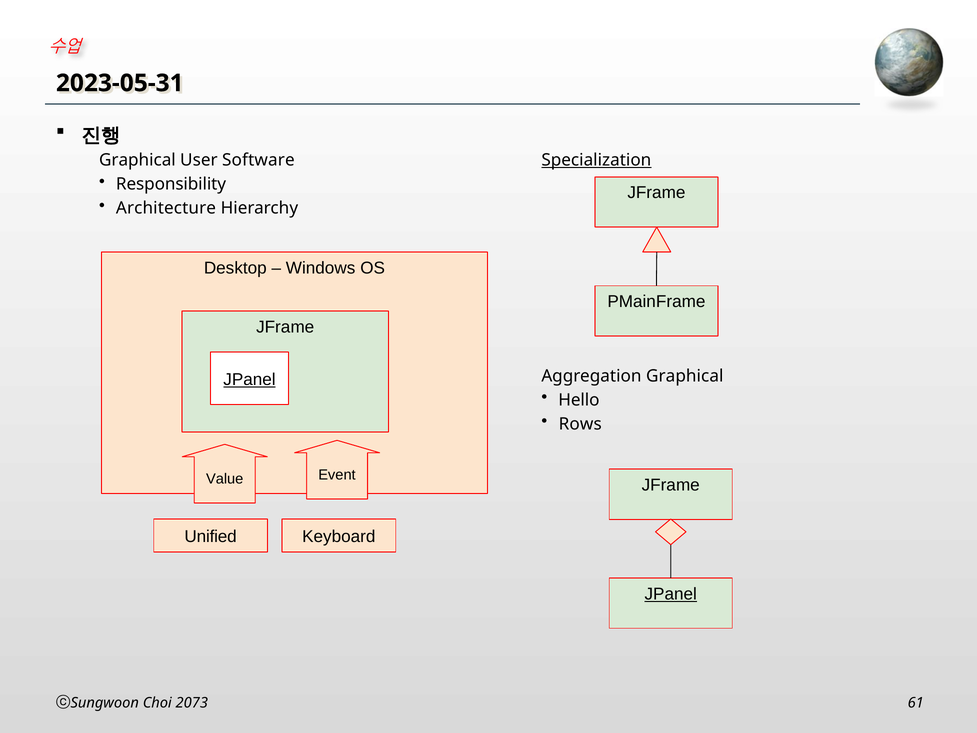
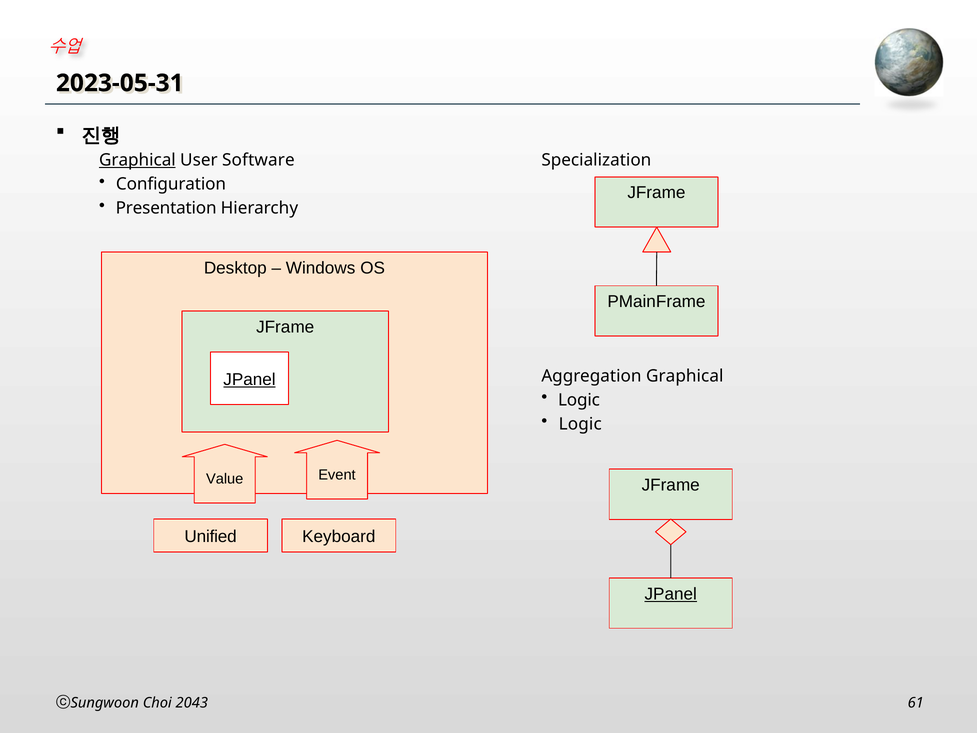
Graphical underline: none -> present (137, 160)
Specialization underline: present -> none (596, 160)
Responsibility: Responsibility -> Configuration (171, 184)
Architecture: Architecture -> Presentation (166, 208)
Hello: Hello -> Logic (579, 400)
Rows: Rows -> Logic (580, 424)
2073: 2073 -> 2043 (192, 703)
